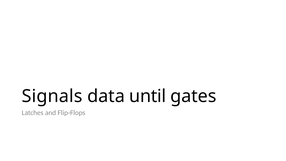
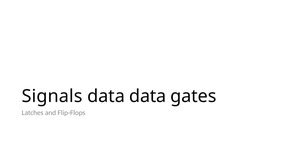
data until: until -> data (148, 96)
